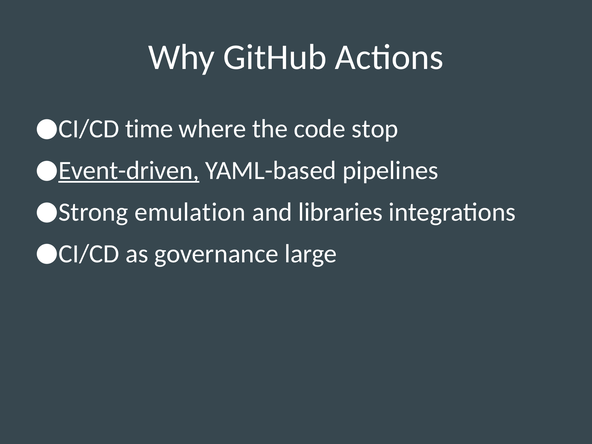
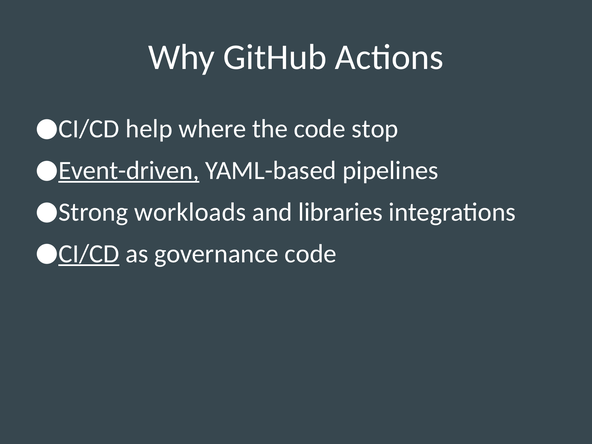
time: time -> help (149, 129)
emulation: emulation -> workloads (190, 212)
CI/CD underline: none -> present (89, 254)
governance large: large -> code (311, 254)
